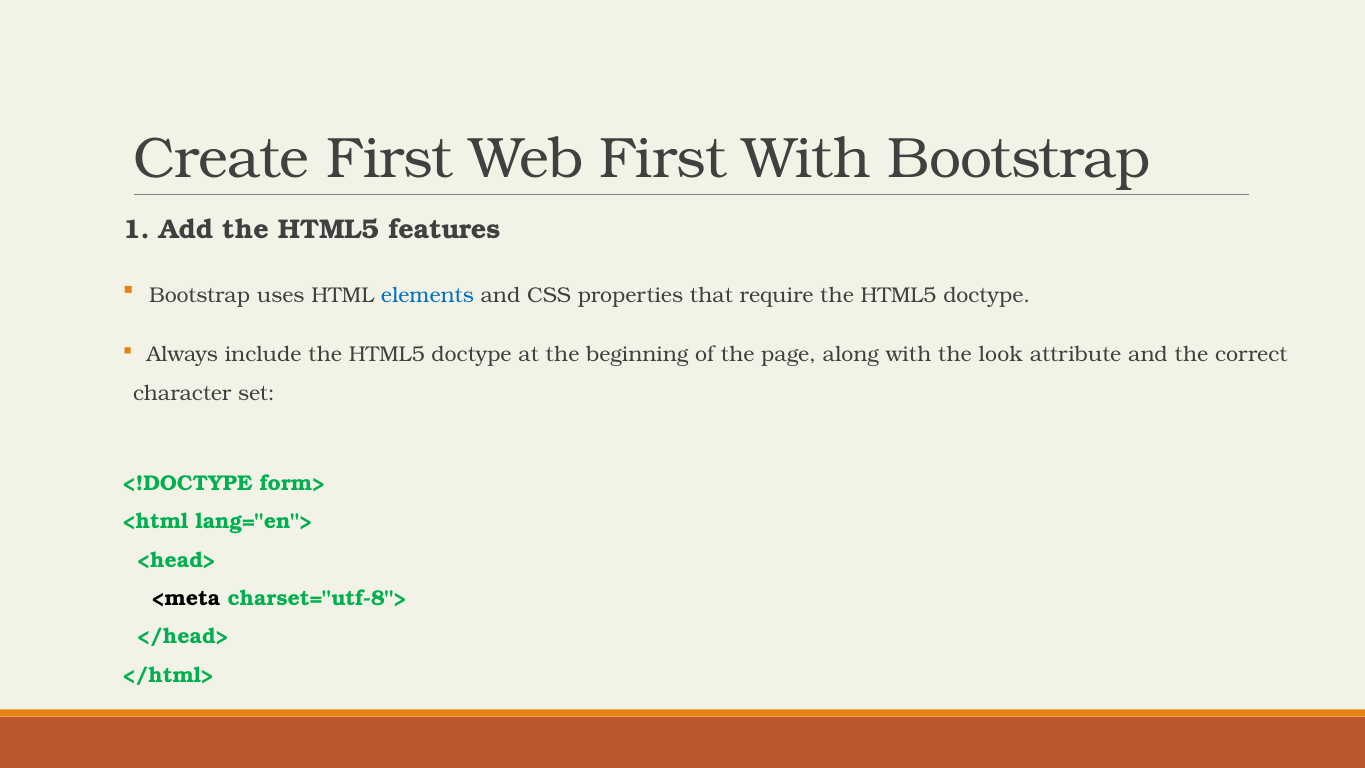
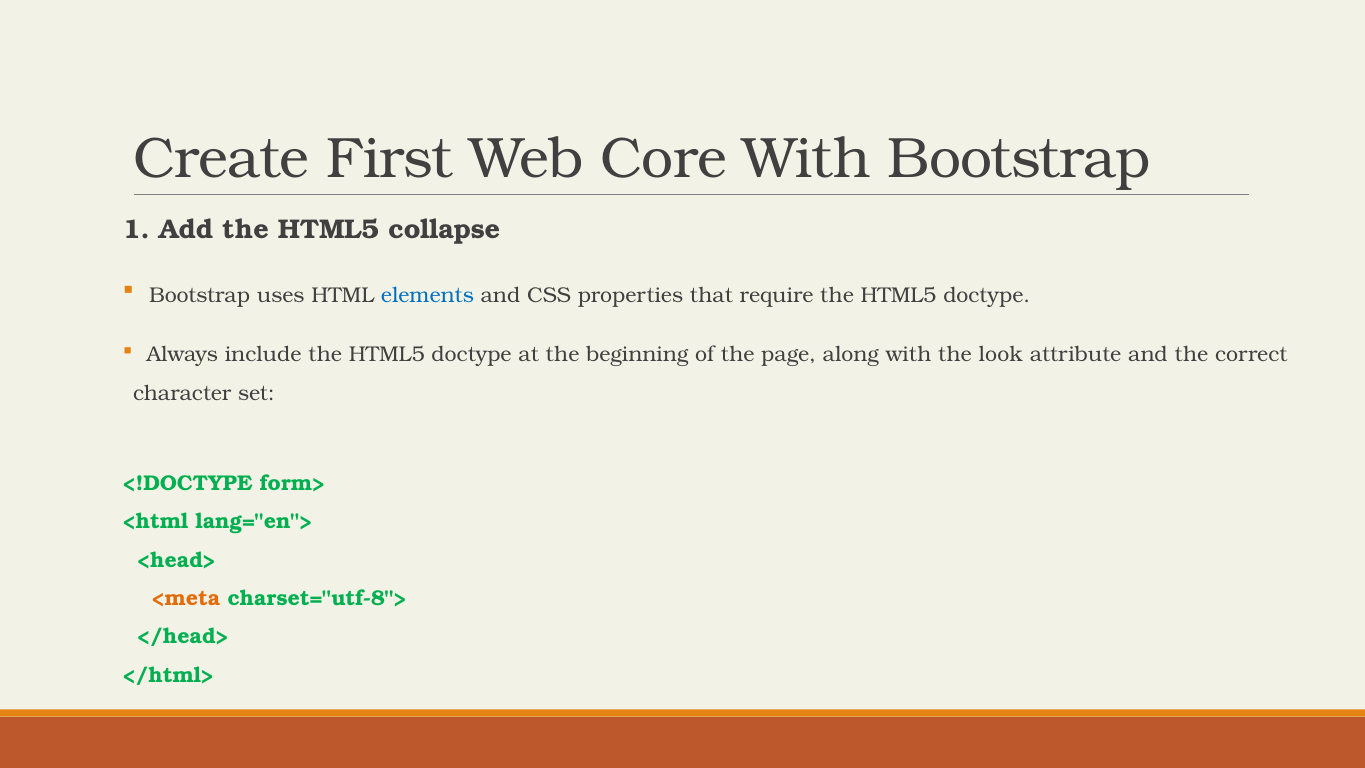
Web First: First -> Core (664, 159)
features: features -> collapse (444, 230)
<meta colour: black -> orange (186, 598)
